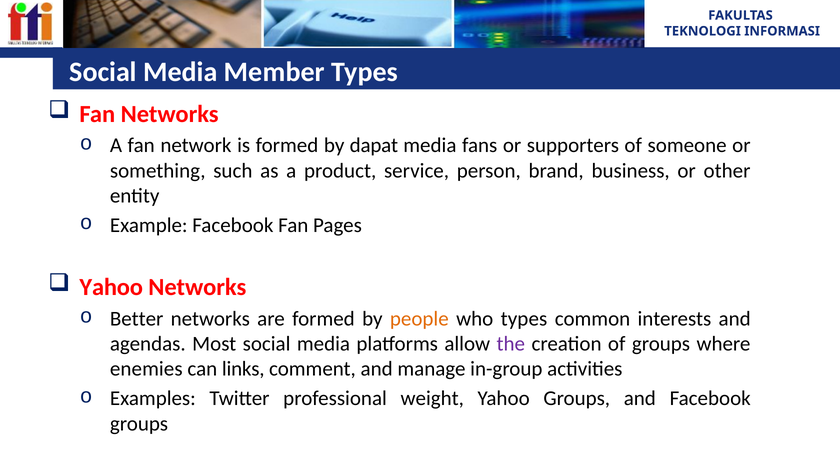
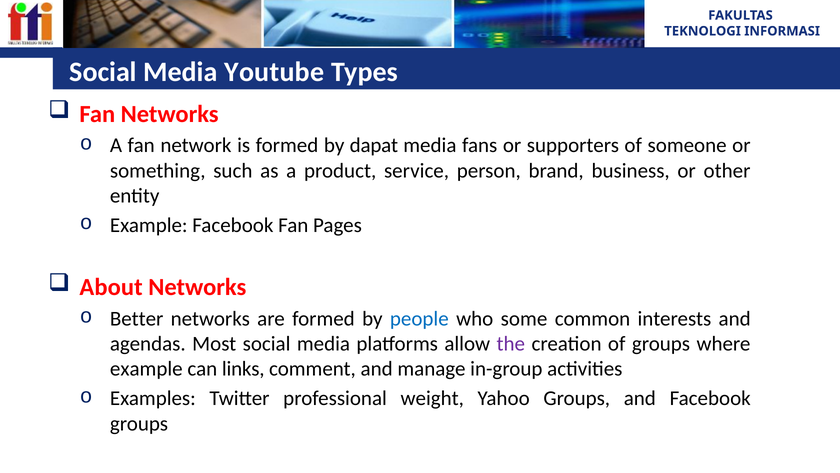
Member: Member -> Youtube (274, 72)
Yahoo: Yahoo -> About (111, 287)
people colour: orange -> blue (419, 318)
who types: types -> some (524, 318)
enemies: enemies -> example (146, 369)
